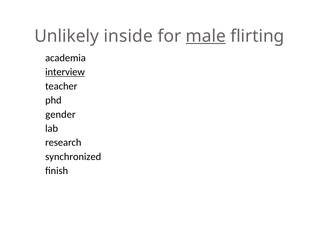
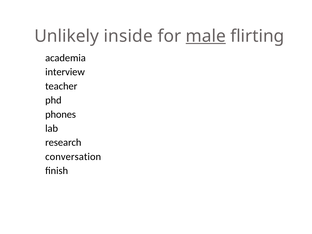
interview underline: present -> none (65, 72)
gender: gender -> phones (61, 114)
synchronized: synchronized -> conversation (73, 157)
